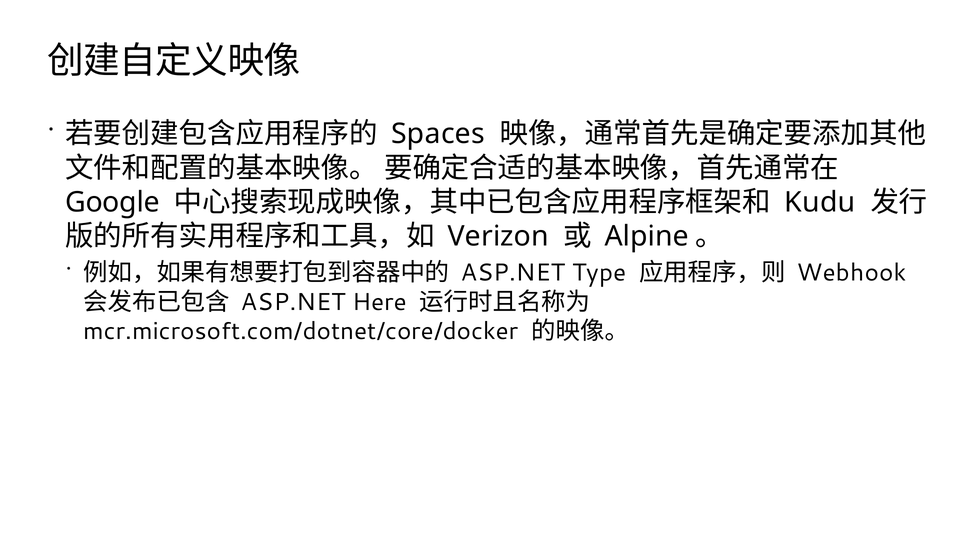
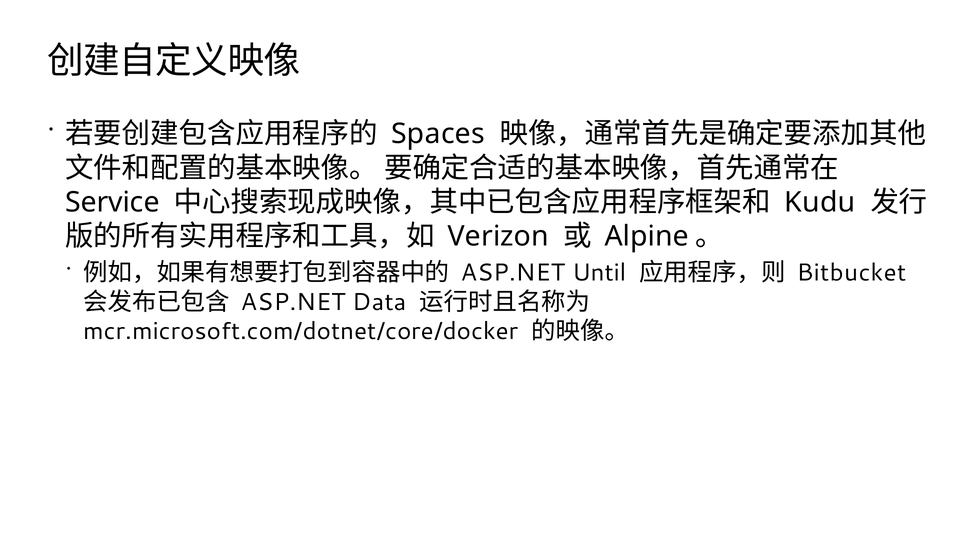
Google: Google -> Service (112, 202)
Type: Type -> Until (599, 273)
Webhook: Webhook -> Bitbucket (852, 273)
Here: Here -> Data (380, 302)
